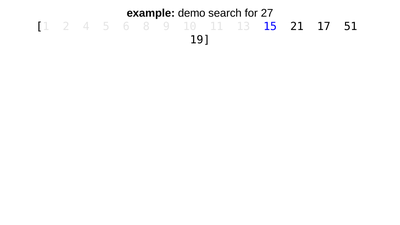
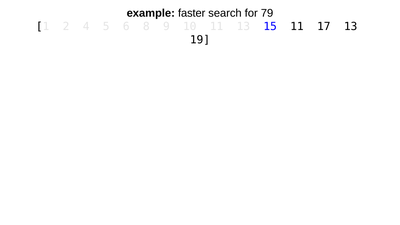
demo: demo -> faster (192, 13)
27: 27 -> 79 (267, 13)
15 21: 21 -> 11 (297, 27)
17 51: 51 -> 13 (351, 27)
